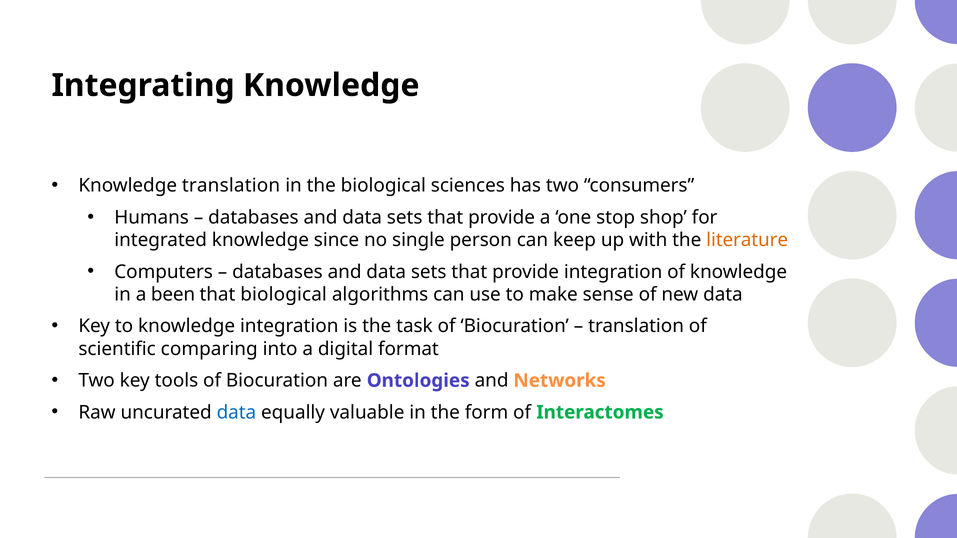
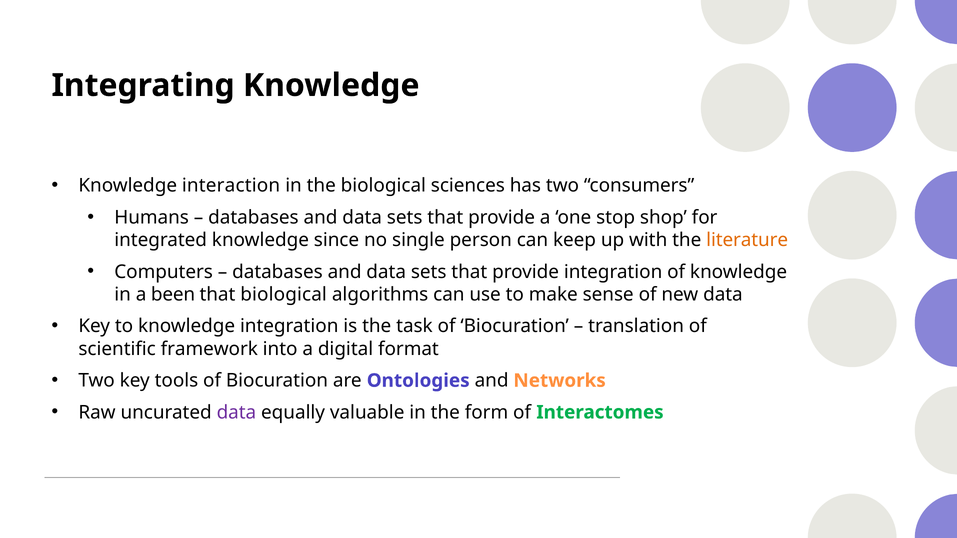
Knowledge translation: translation -> interaction (231, 186)
comparing: comparing -> framework (209, 349)
data colour: blue -> purple (236, 413)
